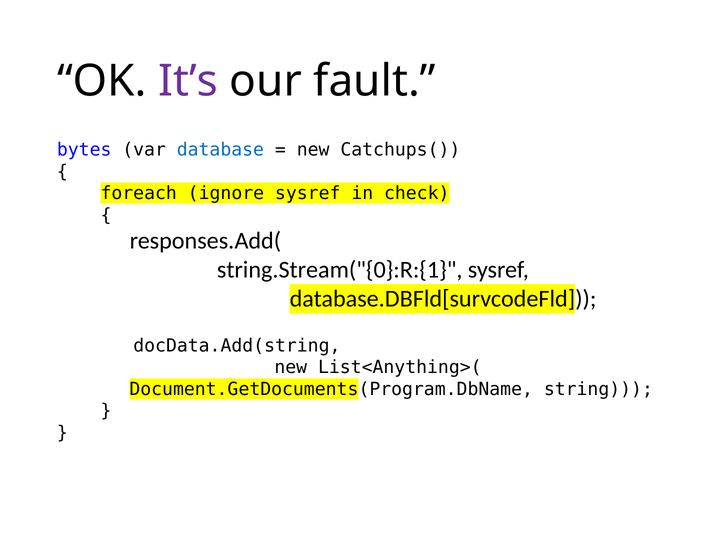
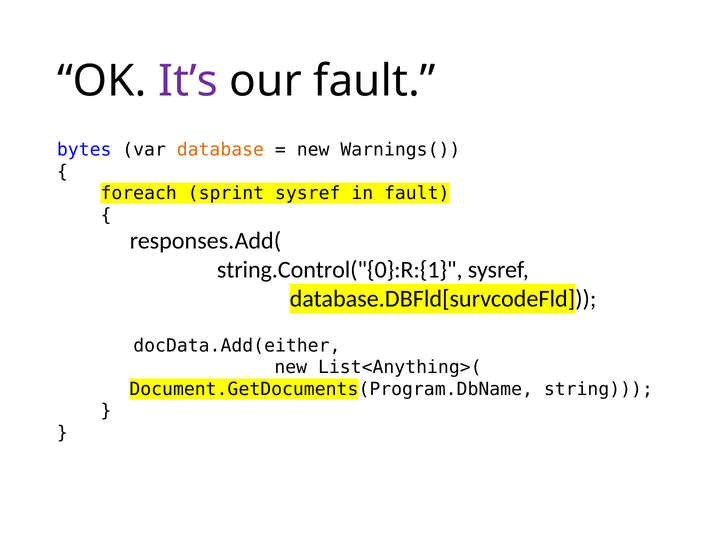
database colour: blue -> orange (220, 150)
Catchups(: Catchups( -> Warnings( (400, 150)
ignore: ignore -> sprint (226, 193)
in check: check -> fault (417, 193)
string.Stream("{0}:R:{1: string.Stream("{0}:R:{1 -> string.Control("{0}:R:{1 (340, 270)
docData.Add(string: docData.Add(string -> docData.Add(either (237, 345)
